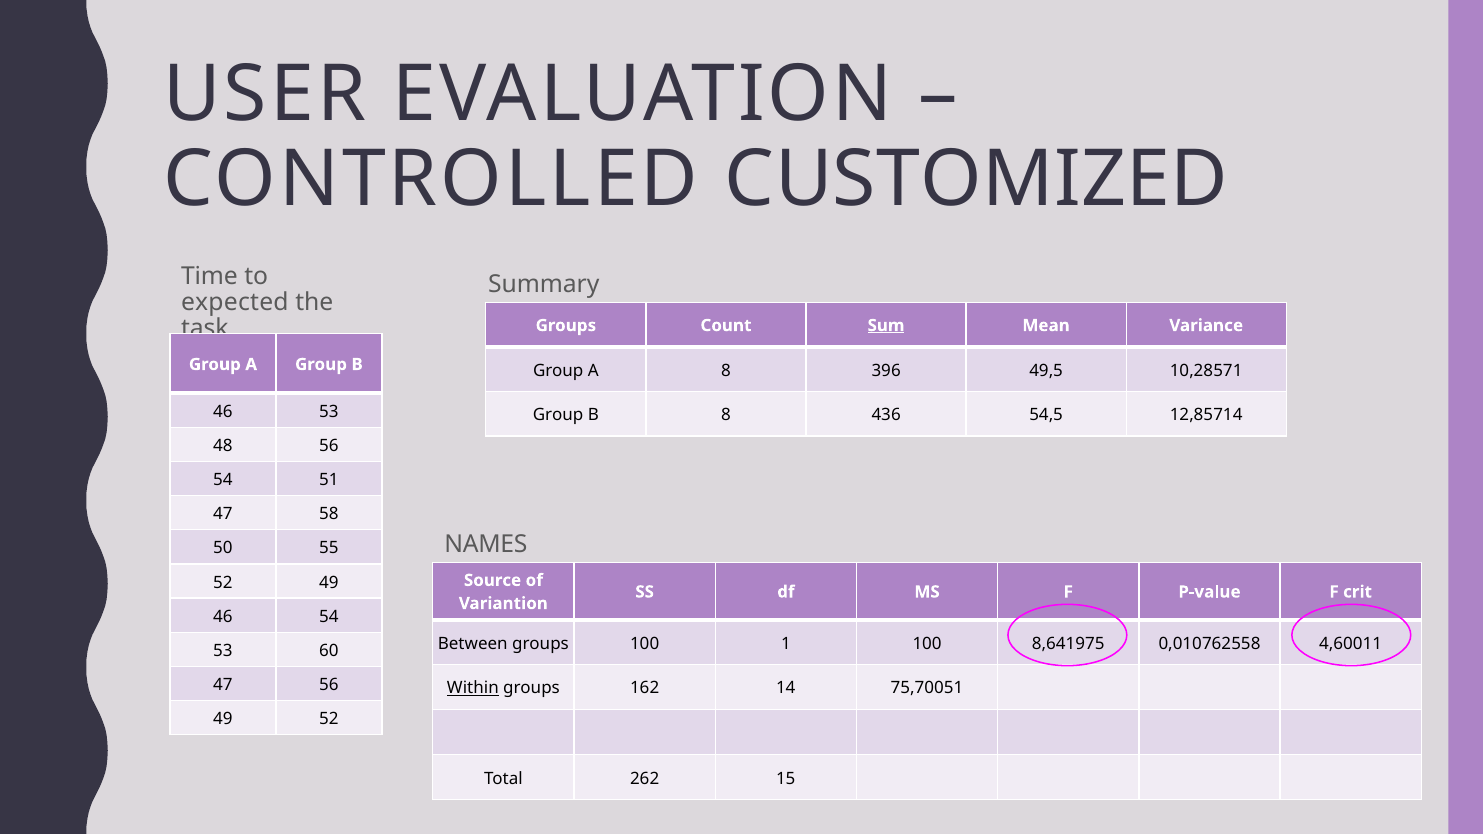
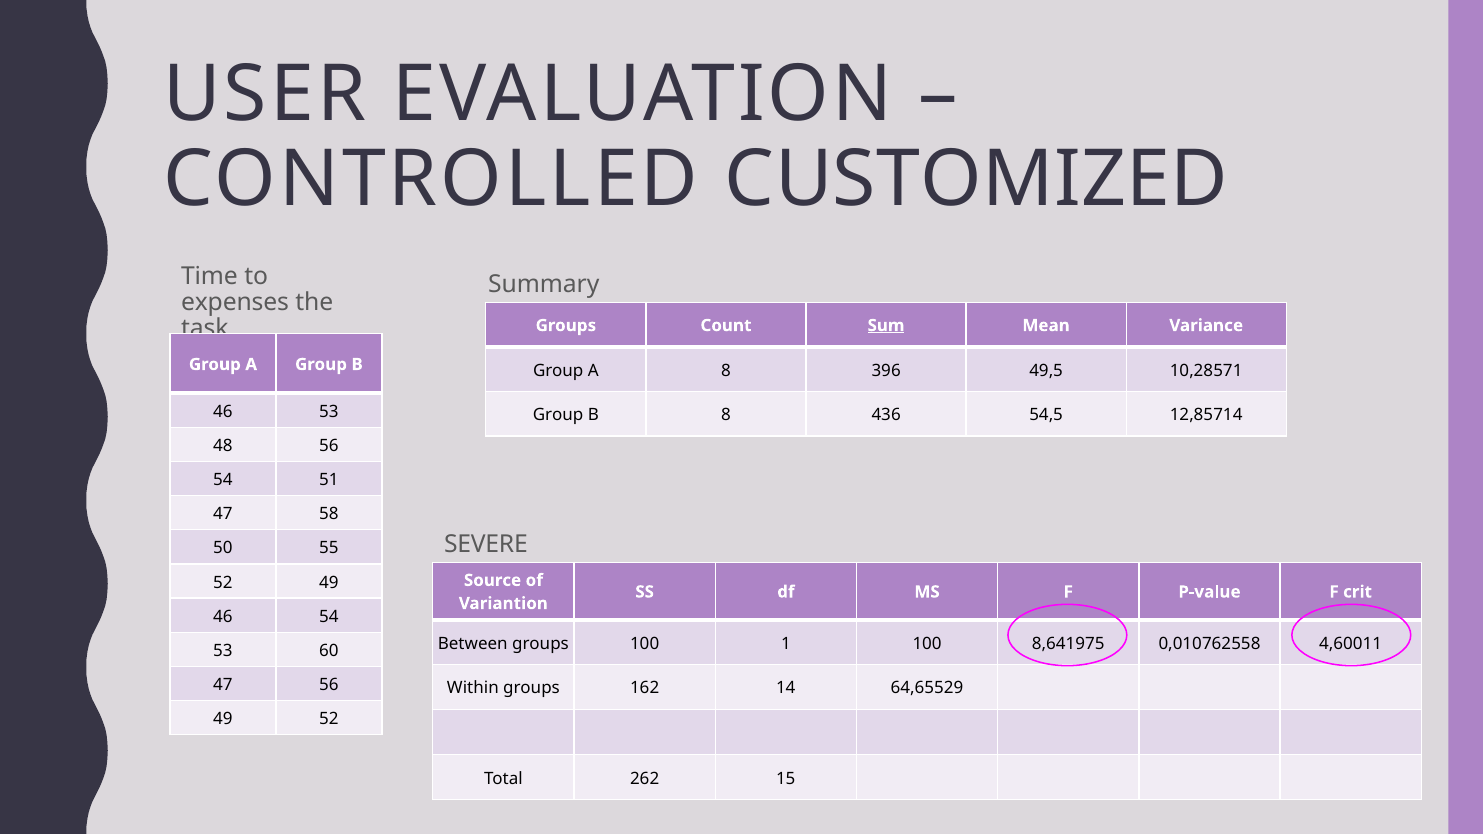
expected: expected -> expenses (235, 302)
NAMES: NAMES -> SEVERE (486, 545)
Within underline: present -> none (473, 689)
75,70051: 75,70051 -> 64,65529 (927, 689)
